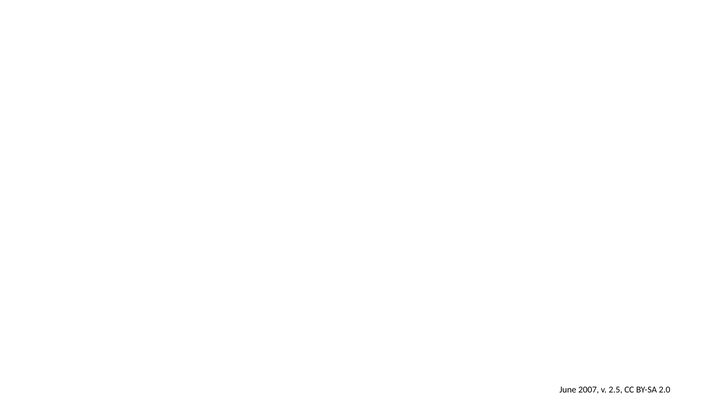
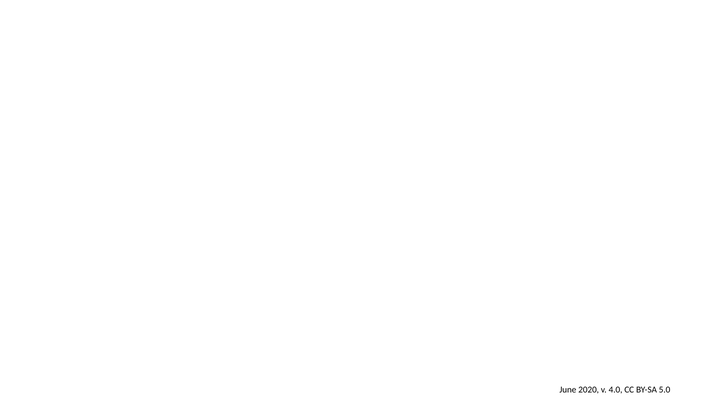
2007: 2007 -> 2020 (589, 390)
2.5: 2.5 -> 4.0 (616, 390)
2.0: 2.0 -> 5.0 (665, 390)
